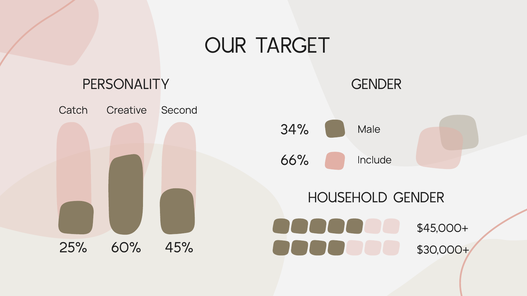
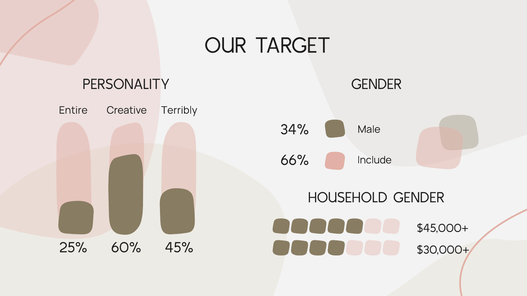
Catch: Catch -> Entire (73, 110)
Second: Second -> Terribly (179, 110)
